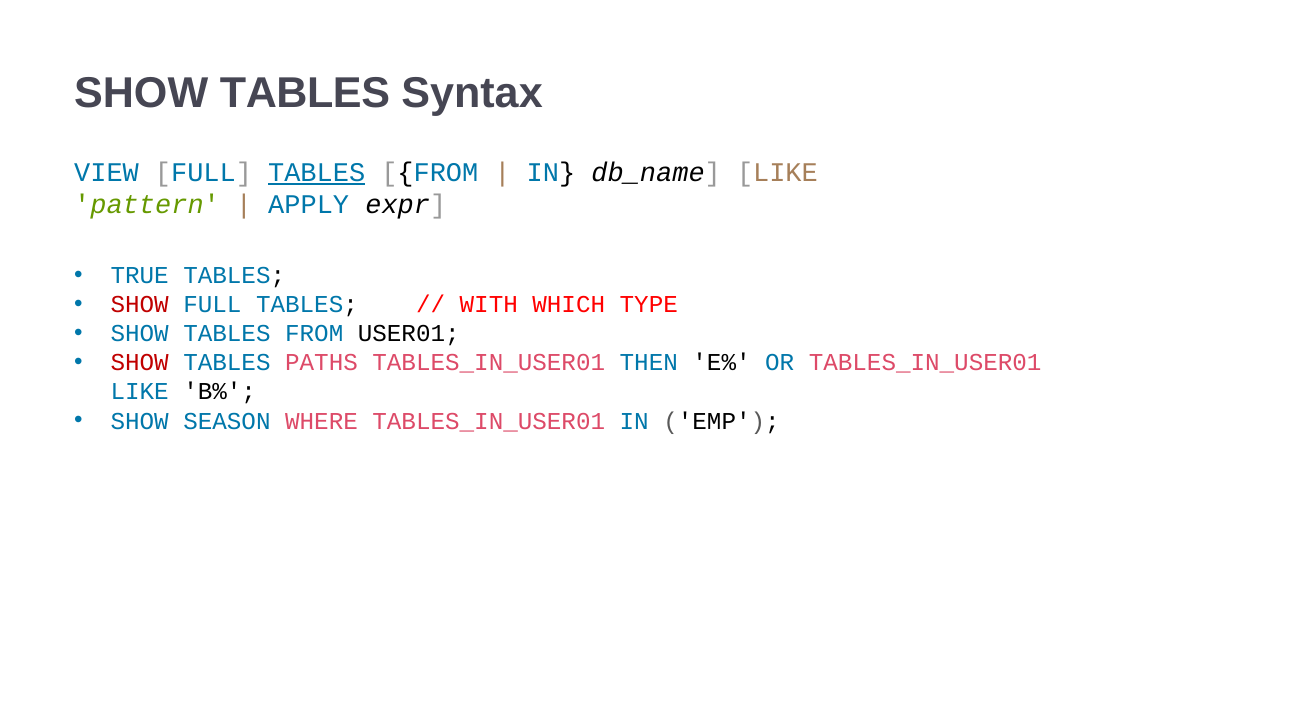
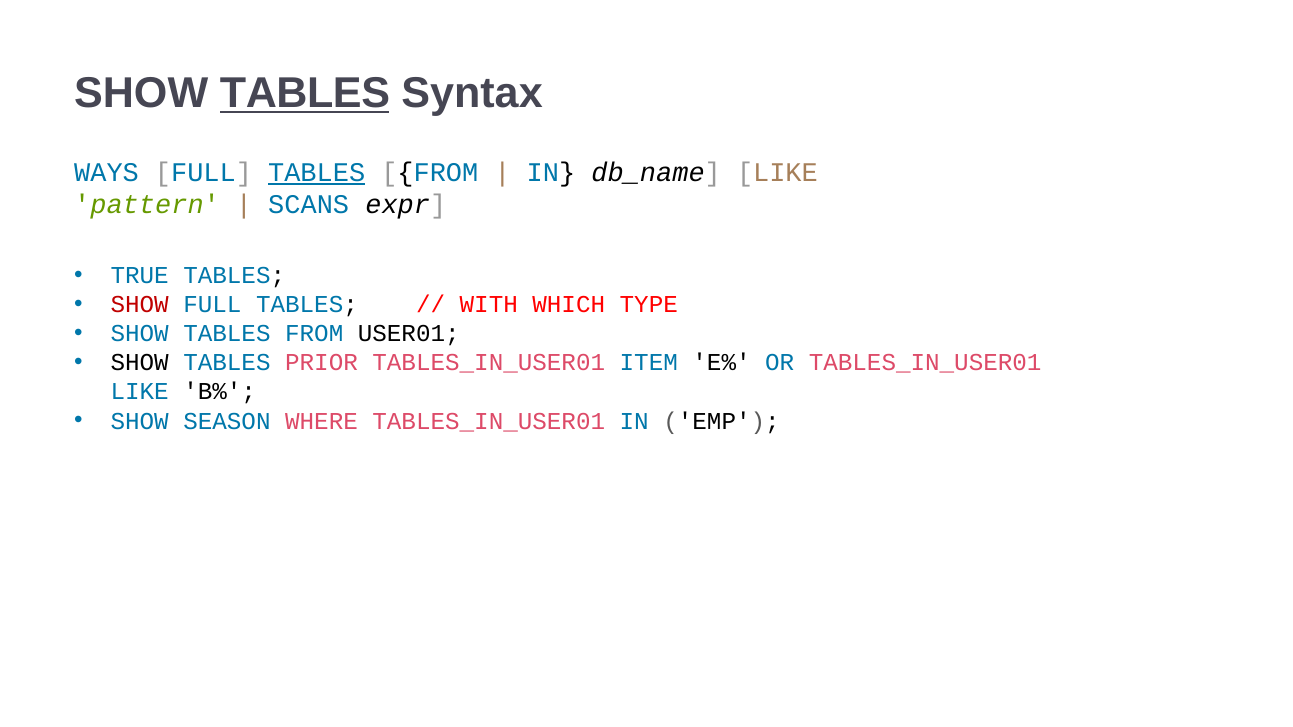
TABLES underline: none -> present (305, 94)
VIEW: VIEW -> WAYS (107, 172)
APPLY: APPLY -> SCANS (309, 205)
SHOW colour: red -> black (140, 363)
PATHS: PATHS -> PRIOR (321, 363)
THEN: THEN -> ITEM (649, 363)
